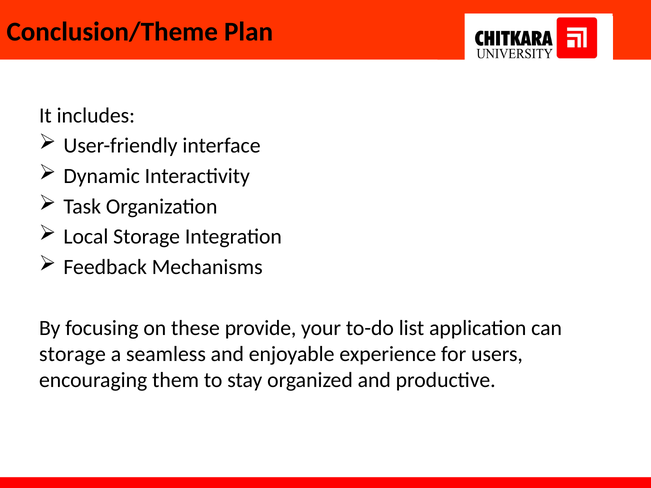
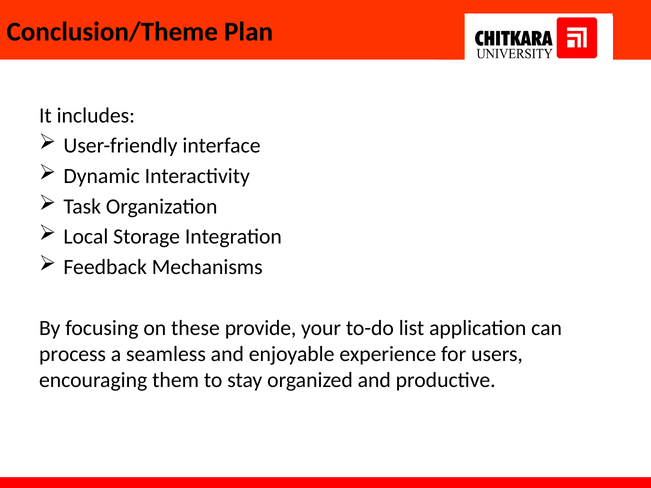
storage: storage -> process (73, 354)
